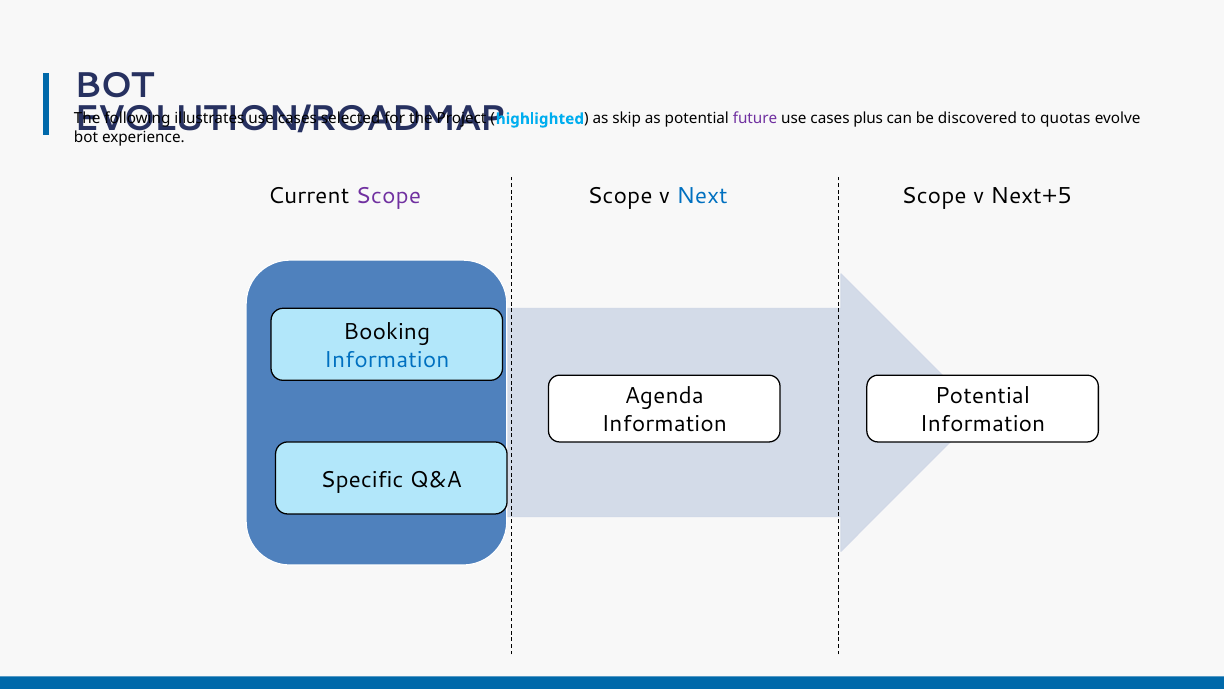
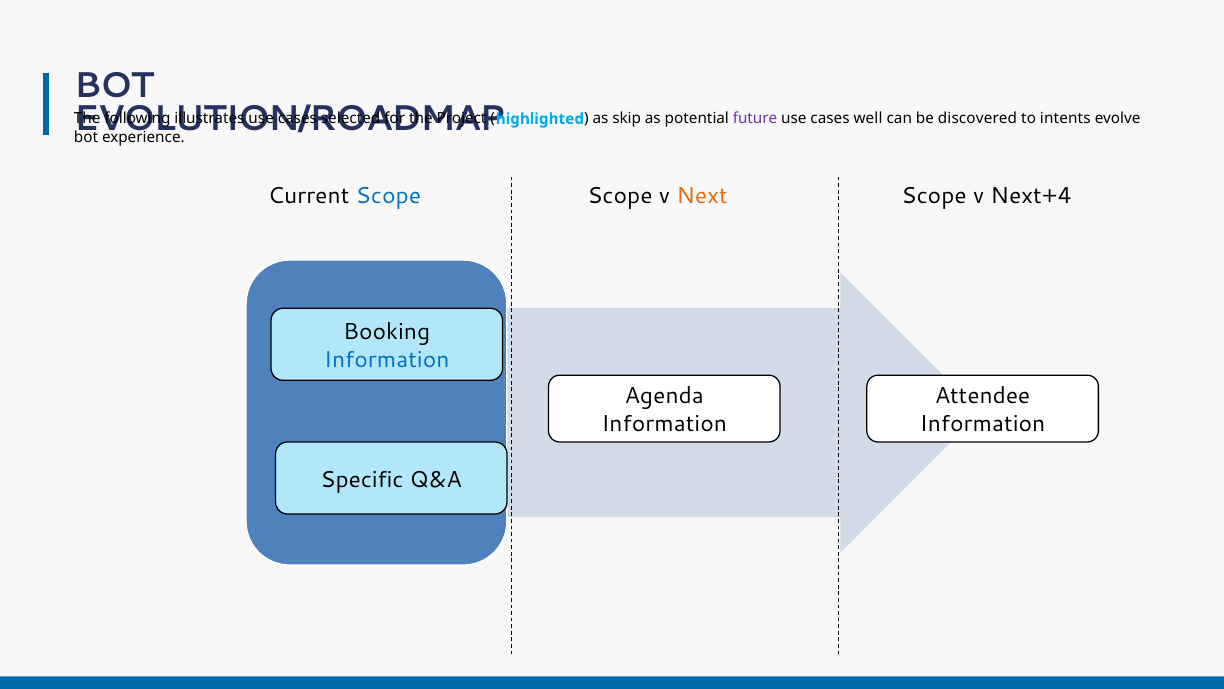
plus: plus -> well (868, 119)
quotas: quotas -> intents (1065, 119)
Scope colour: purple -> blue (388, 195)
Next colour: blue -> orange (702, 195)
Next+5: Next+5 -> Next+4 (1031, 195)
Potential: Potential -> Attendee (983, 396)
